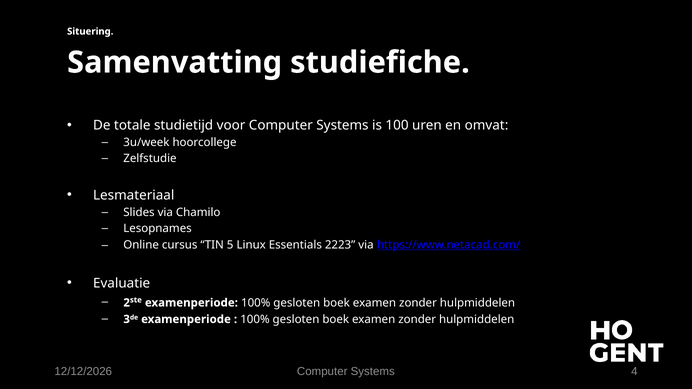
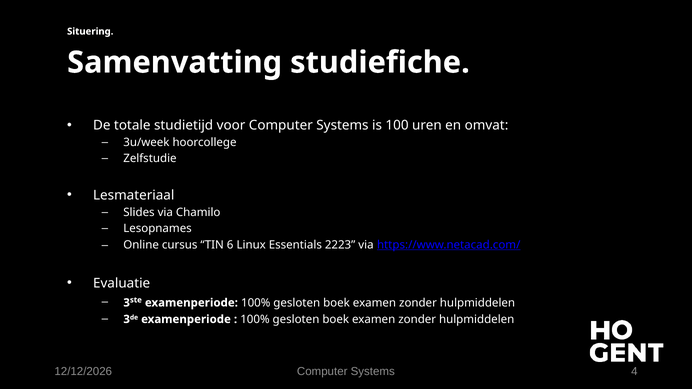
5: 5 -> 6 (230, 245)
2: 2 -> 3 (127, 303)
